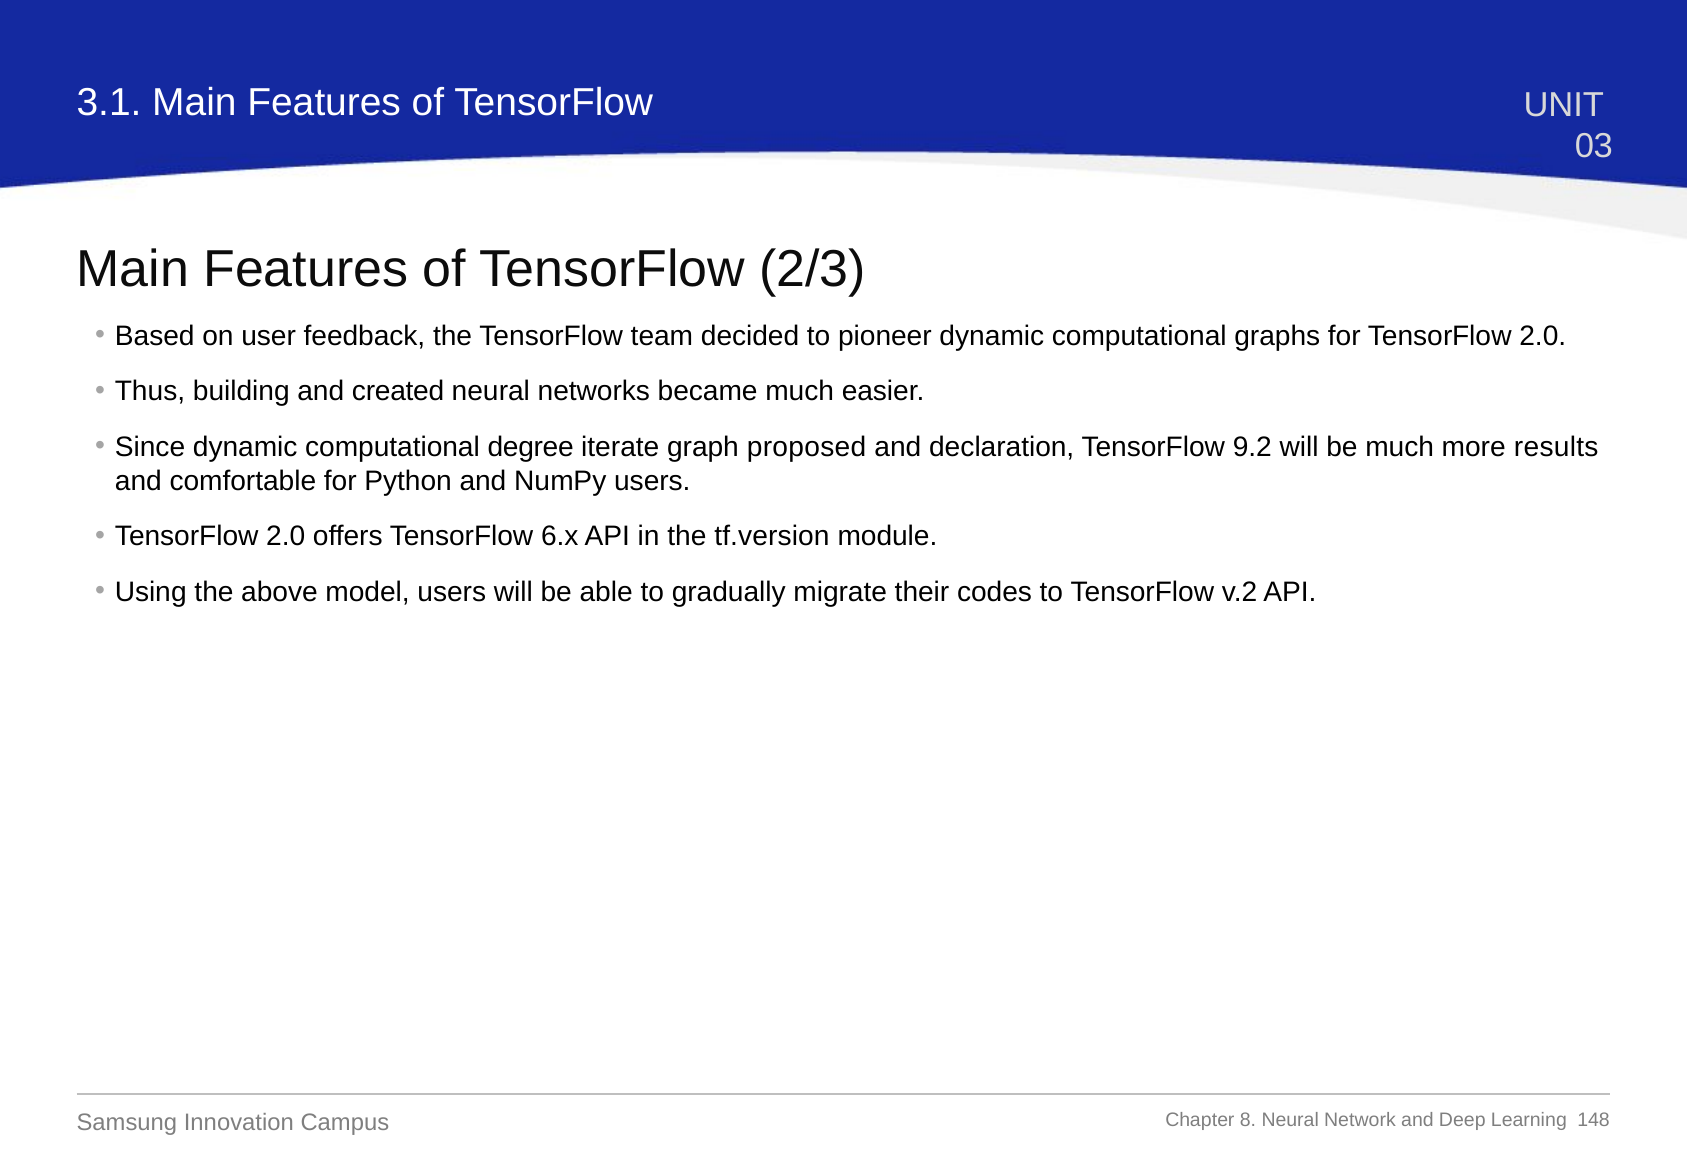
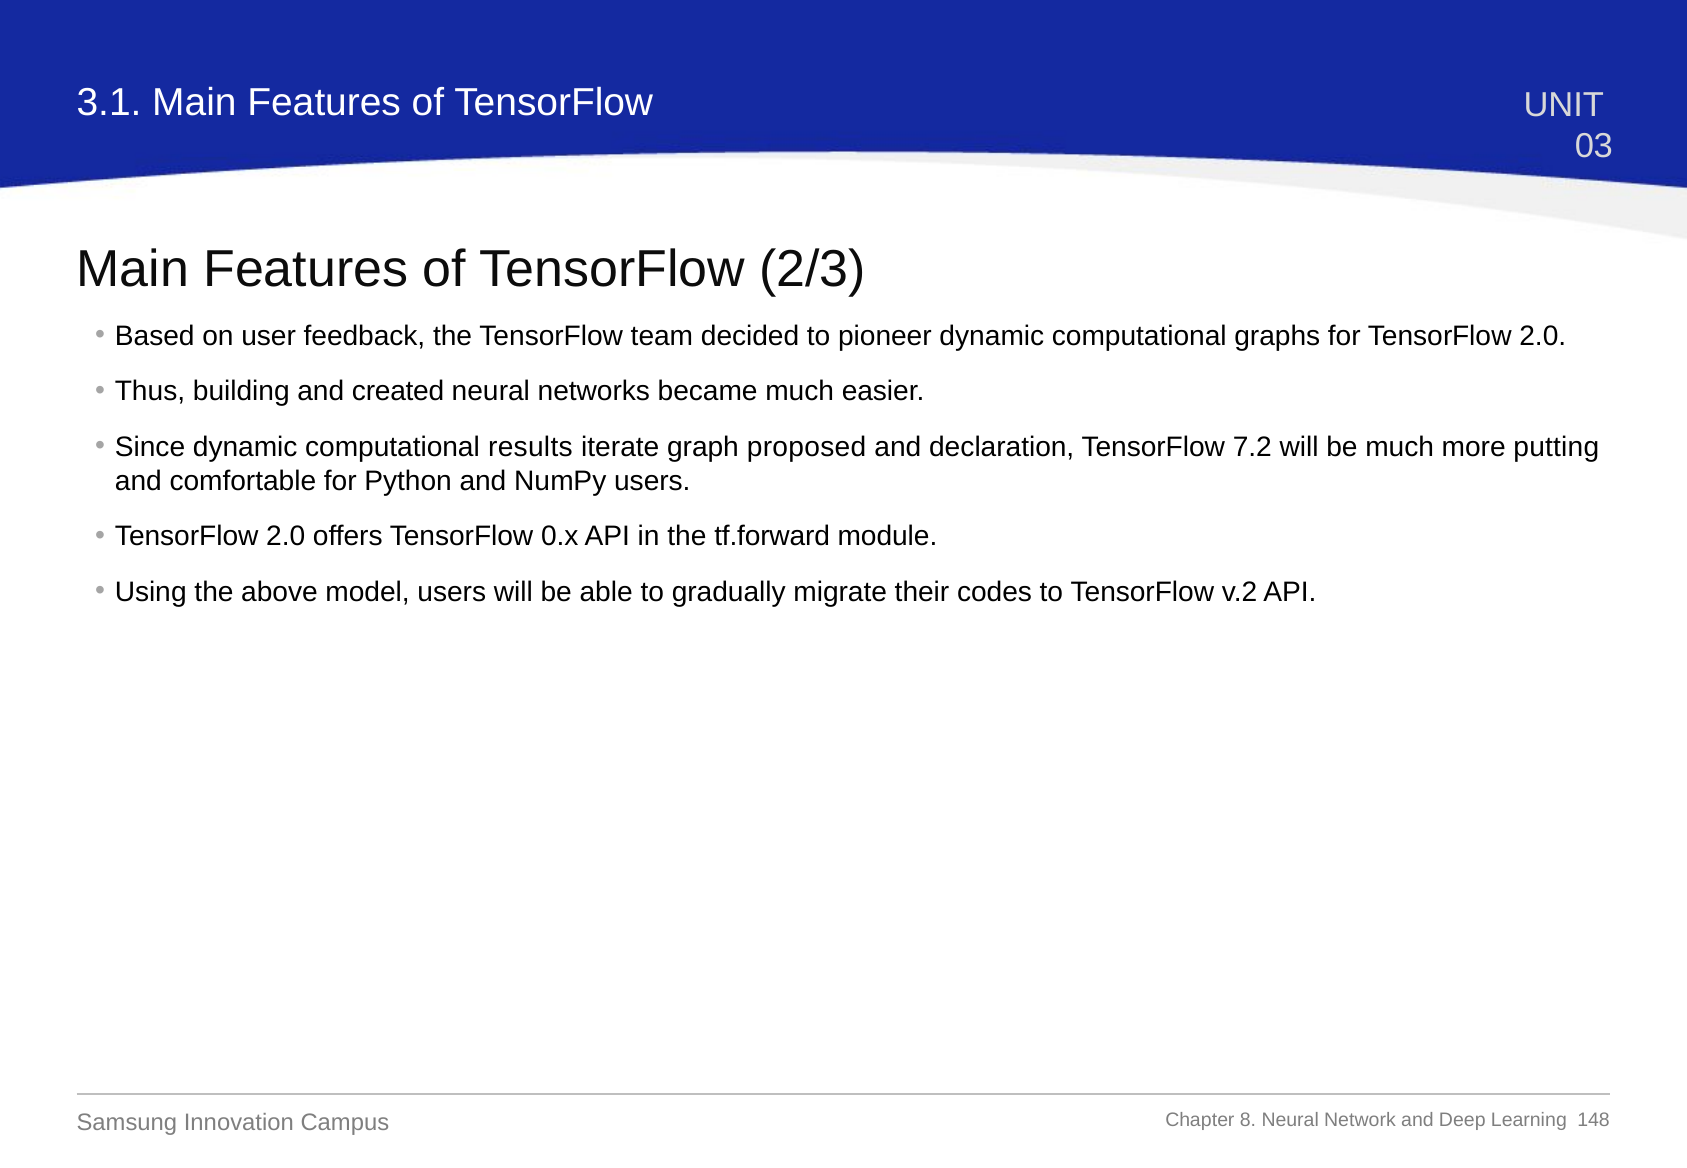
degree: degree -> results (530, 447)
9.2: 9.2 -> 7.2 (1252, 447)
results: results -> putting (1556, 447)
6.x: 6.x -> 0.x (560, 536)
tf.version: tf.version -> tf.forward (772, 536)
